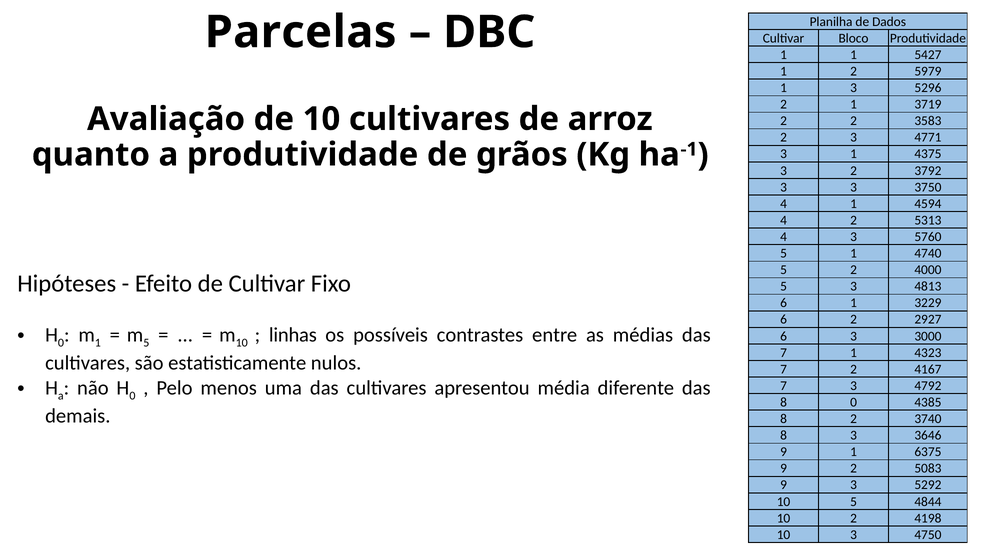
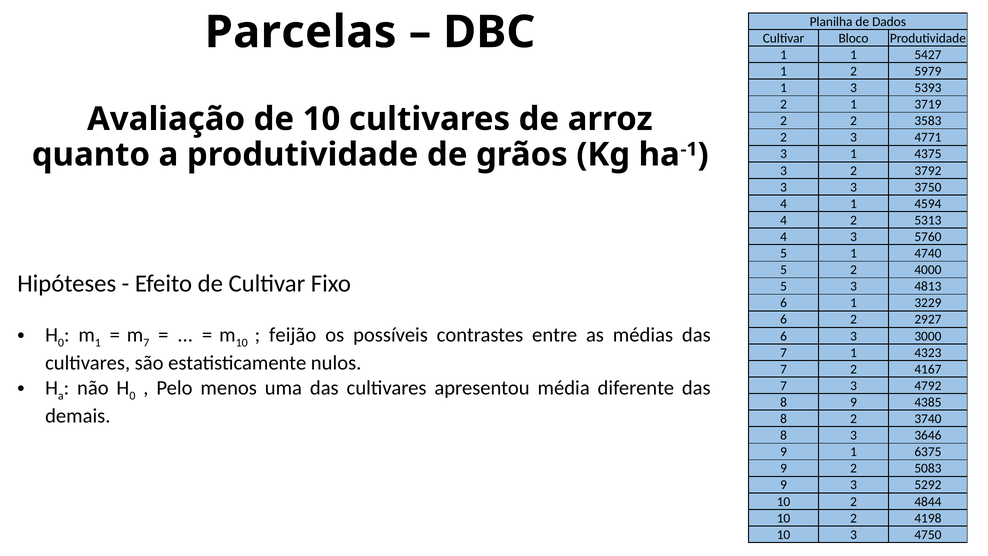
5296: 5296 -> 5393 (928, 88)
5: 5 -> 7 (146, 343)
linhas: linhas -> feijão (293, 335)
8 0: 0 -> 9 (854, 402)
5: 5 -> 2 (854, 501)
